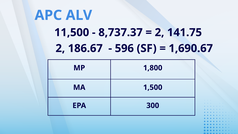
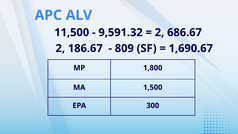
8,737.37: 8,737.37 -> 9,591.32 (121, 32)
141.75: 141.75 -> 686.67 (185, 32)
596: 596 -> 809 (124, 48)
